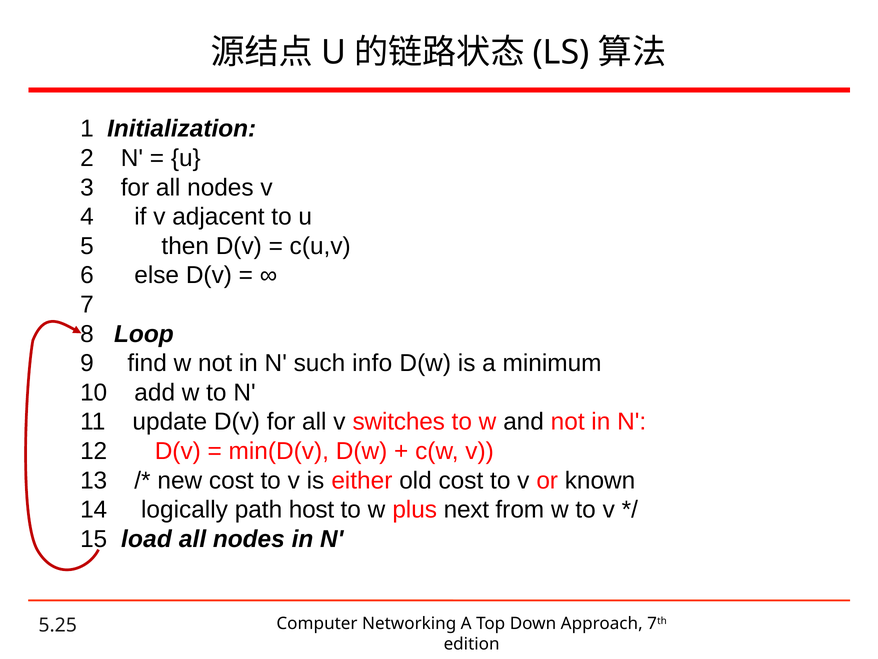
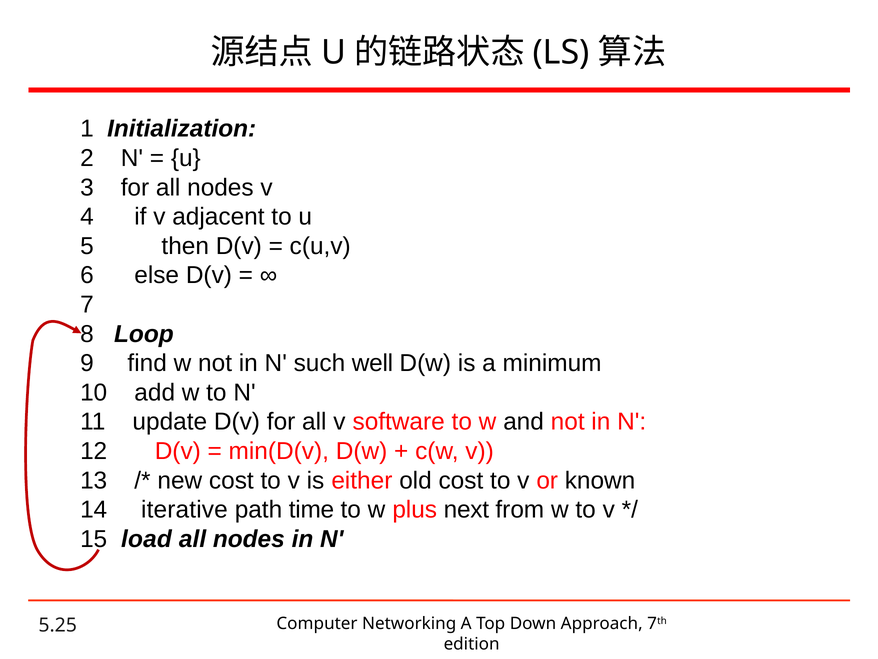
info: info -> well (372, 363)
switches: switches -> software (399, 422)
logically: logically -> iterative (184, 509)
host: host -> time (312, 509)
